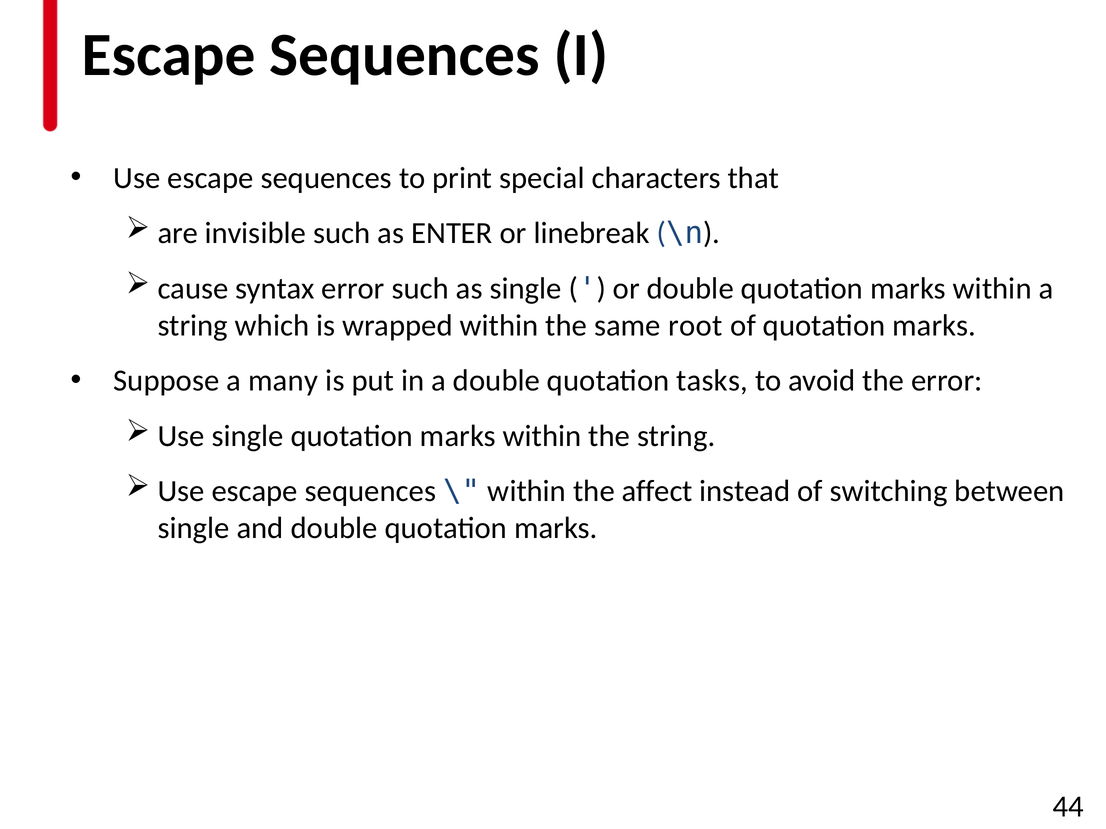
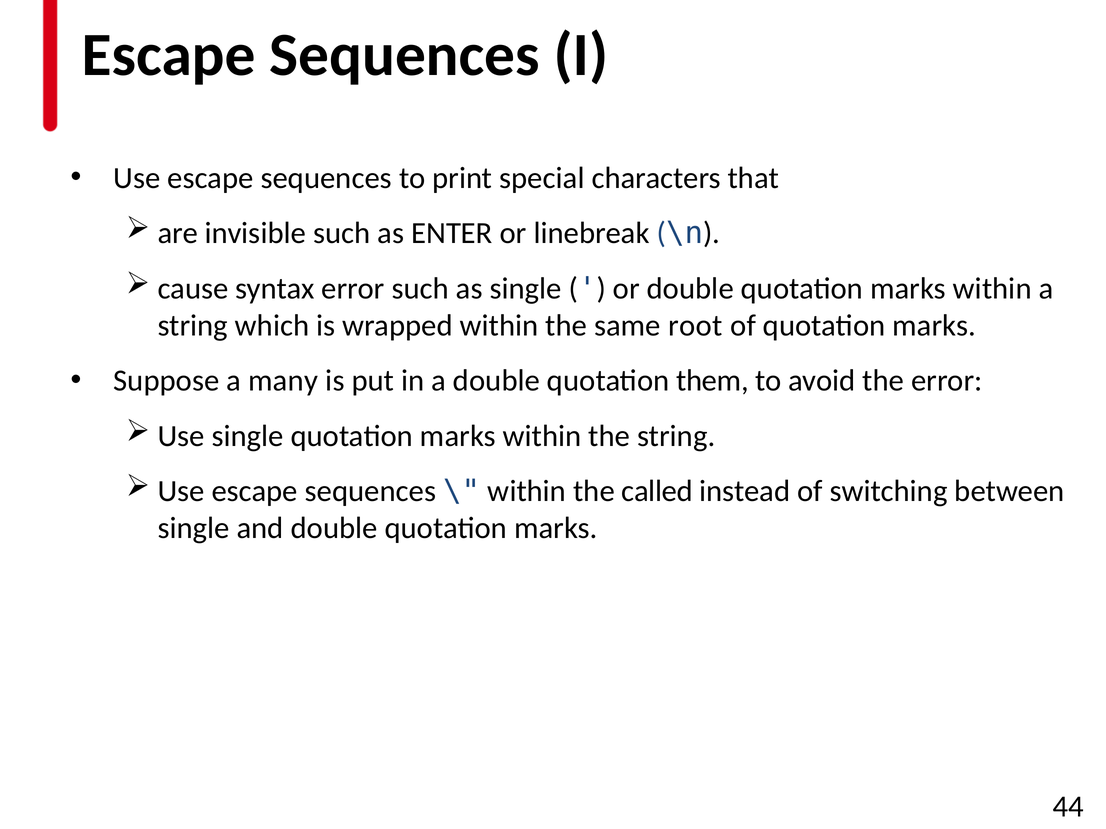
tasks: tasks -> them (712, 381)
affect: affect -> called (657, 491)
